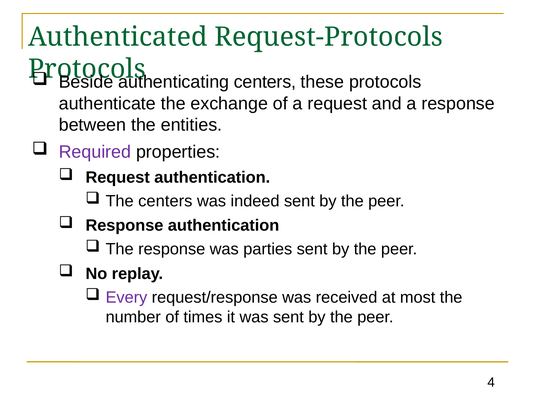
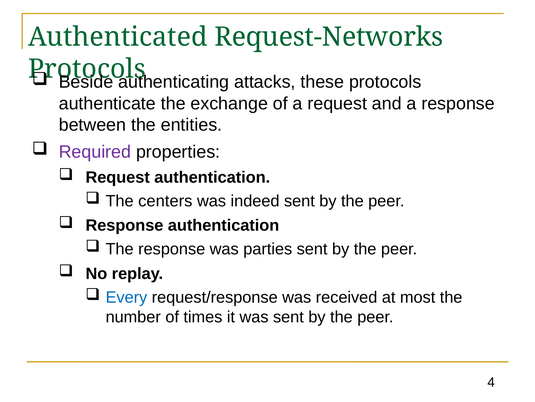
Request-Protocols: Request-Protocols -> Request-Networks (329, 37)
authenticating centers: centers -> attacks (265, 82)
Every colour: purple -> blue (126, 297)
